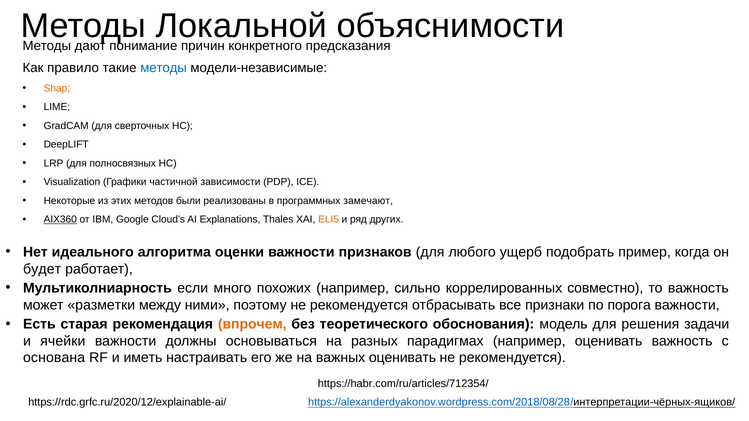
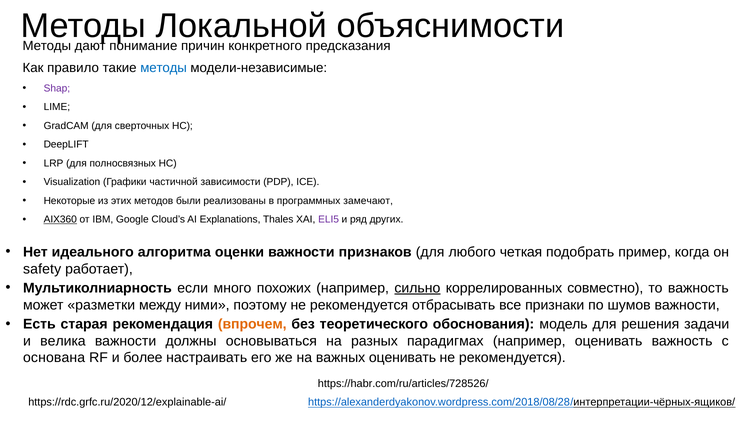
Shap colour: orange -> purple (57, 88)
ELI5 colour: orange -> purple (329, 220)
ущерб: ущерб -> четкая (521, 252)
будет: будет -> safety (42, 269)
сильно underline: none -> present (417, 288)
порога: порога -> шумов (629, 305)
ячейки: ячейки -> велика (63, 341)
иметь: иметь -> более (143, 358)
https://habr.com/ru/articles/712354/: https://habr.com/ru/articles/712354/ -> https://habr.com/ru/articles/728526/ (403, 384)
